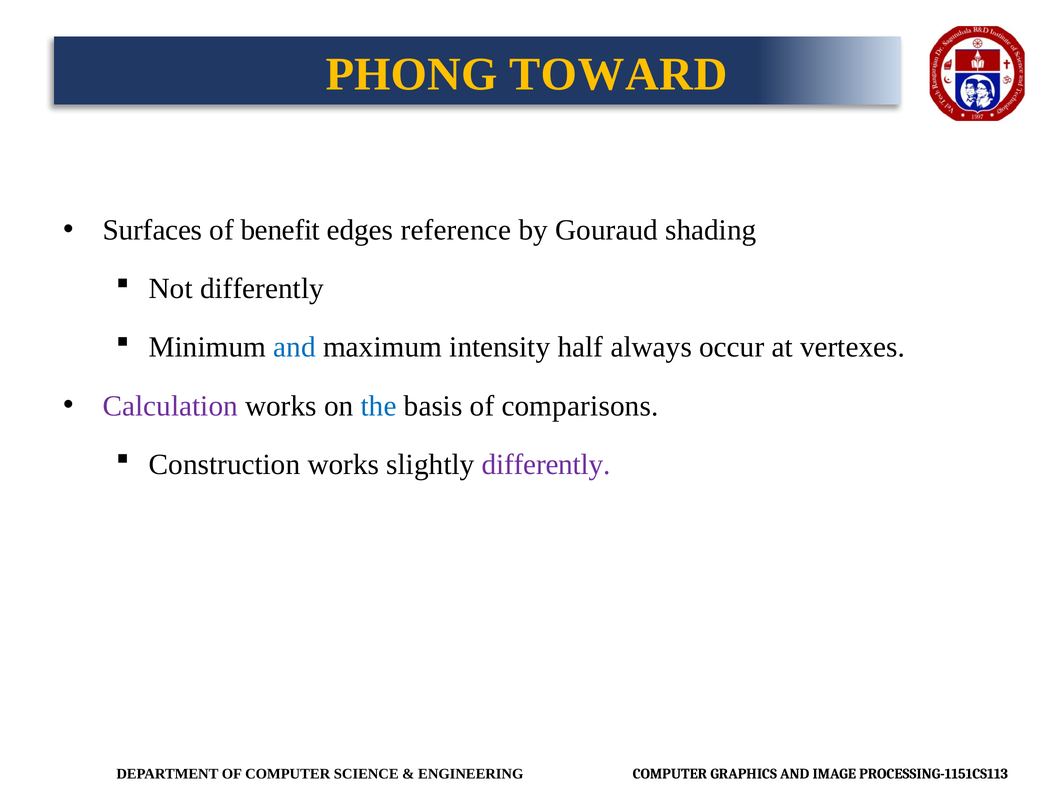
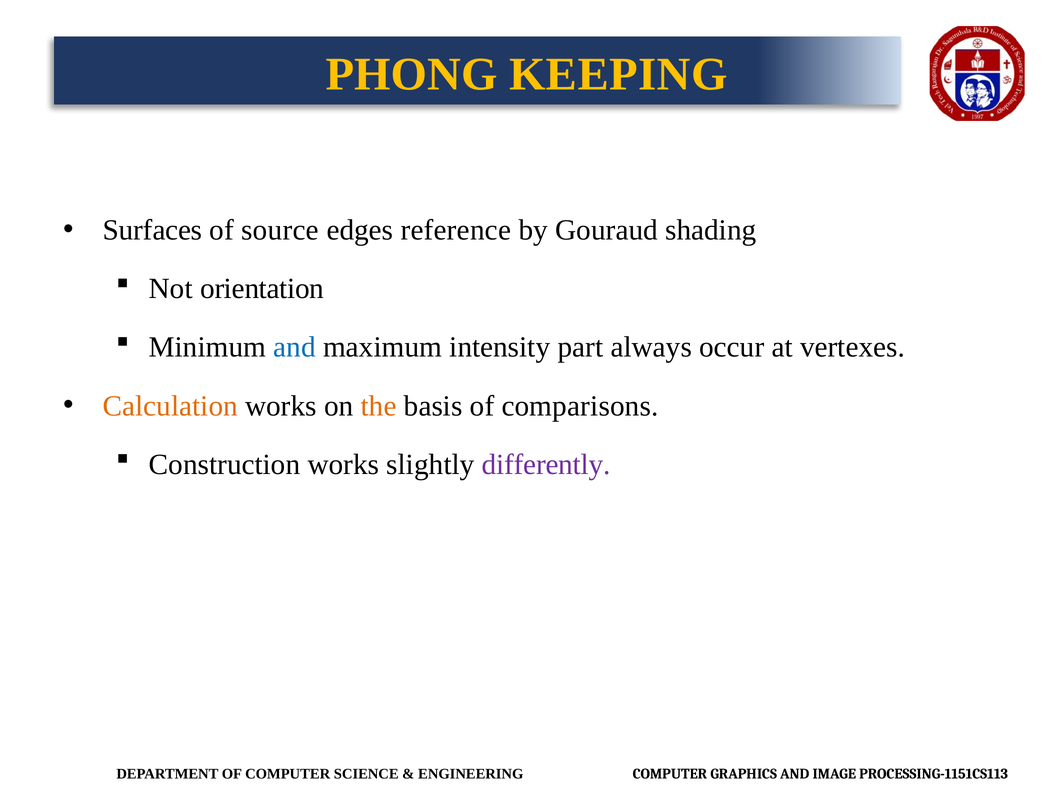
TOWARD: TOWARD -> KEEPING (618, 74)
benefit: benefit -> source (280, 230)
Not differently: differently -> orientation (262, 289)
half: half -> part (580, 348)
Calculation colour: purple -> orange (170, 406)
the colour: blue -> orange (379, 406)
